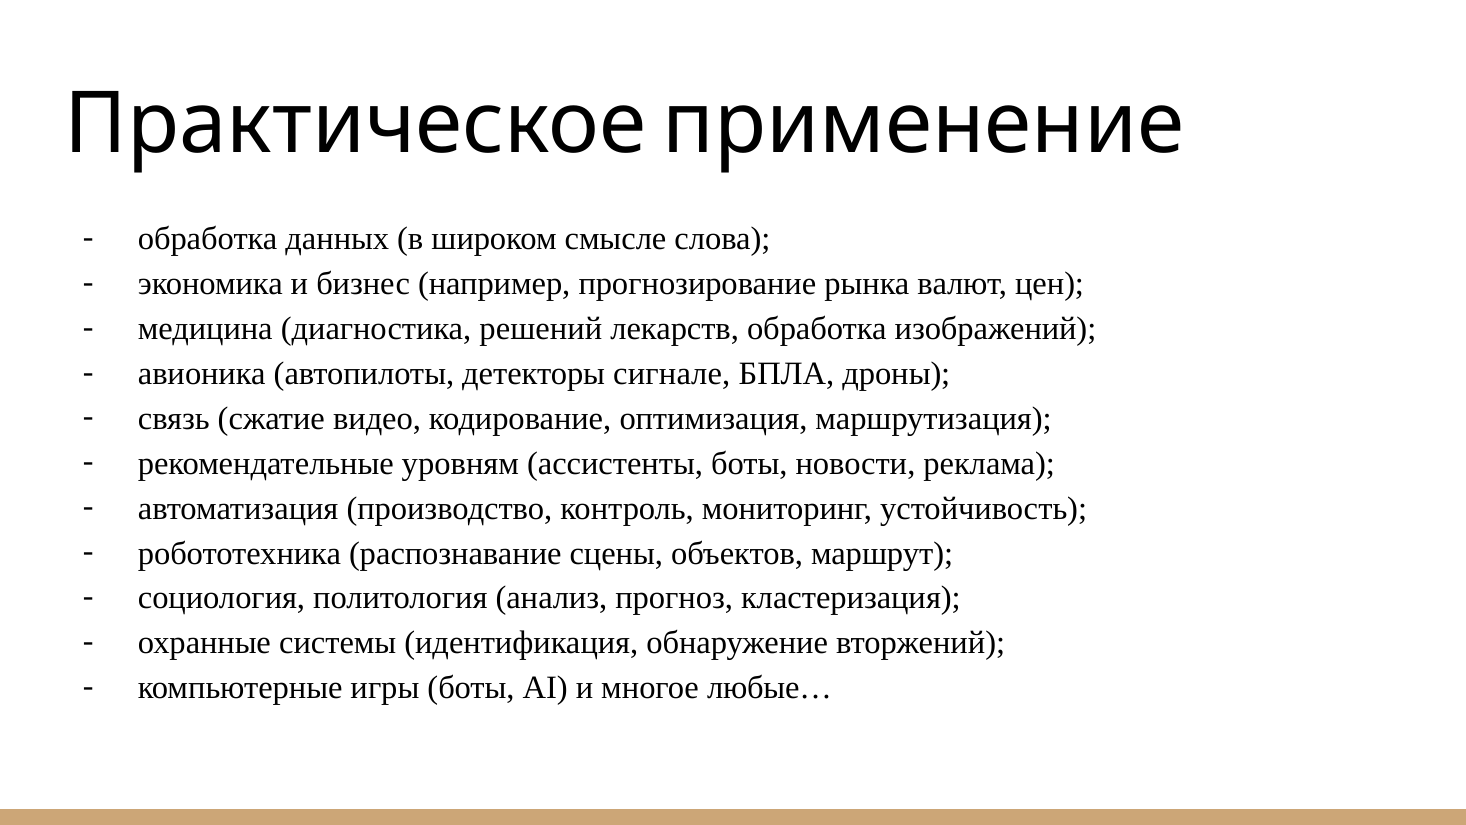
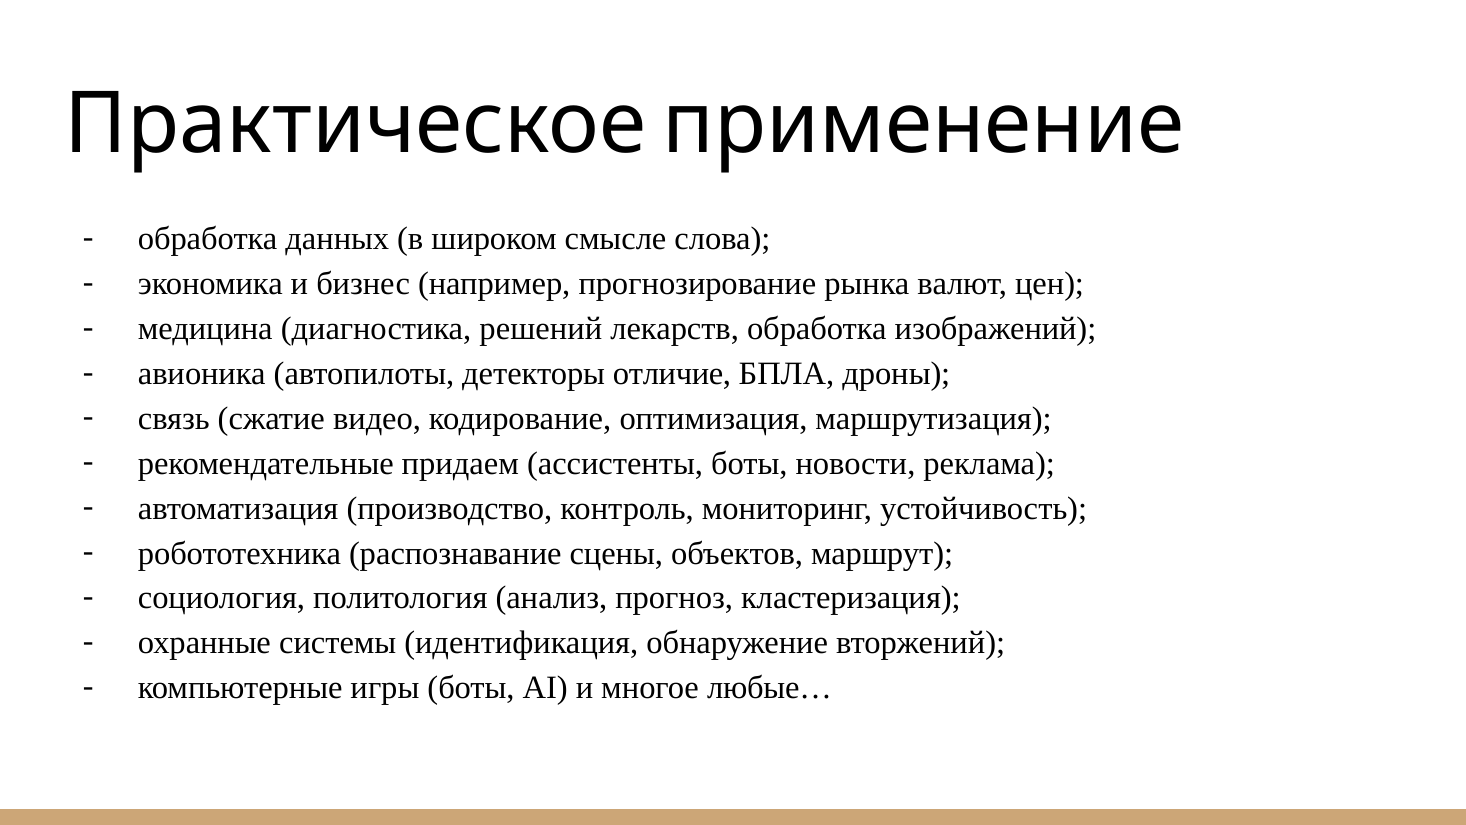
сигнале: сигнале -> отличие (672, 373)
уровням: уровням -> придаем (460, 463)
